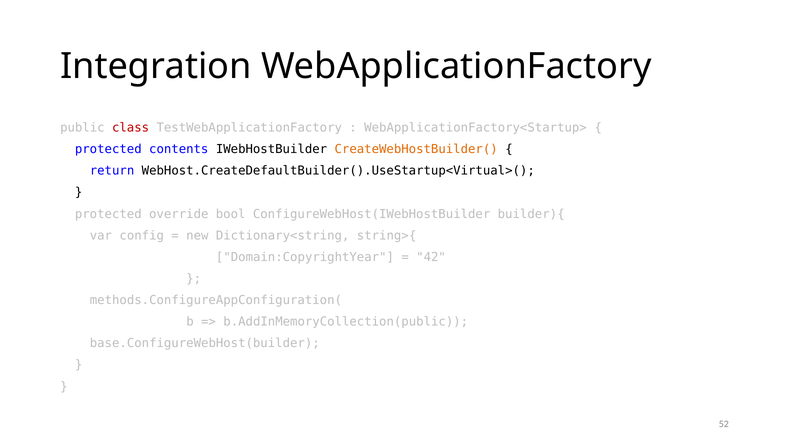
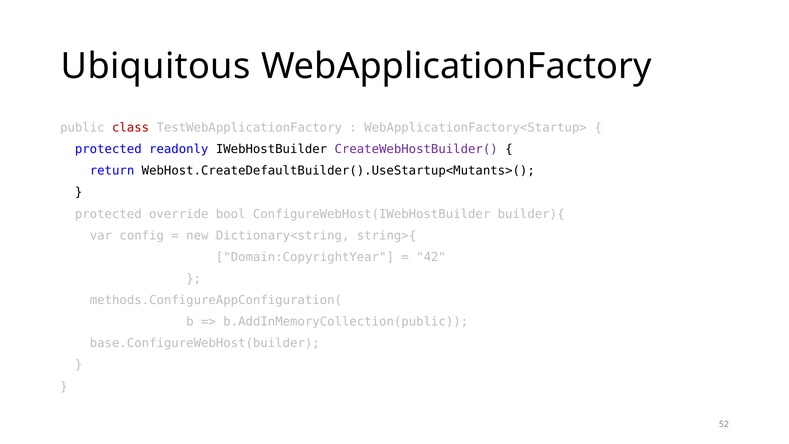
Integration: Integration -> Ubiquitous (156, 66)
contents: contents -> readonly (179, 149)
CreateWebHostBuilder( colour: orange -> purple (416, 149)
WebHost.CreateDefaultBuilder().UseStartup<Virtual>(: WebHost.CreateDefaultBuilder().UseStartup<Virtual>( -> WebHost.CreateDefaultBuilder().UseStartup<Mutants>( (338, 171)
